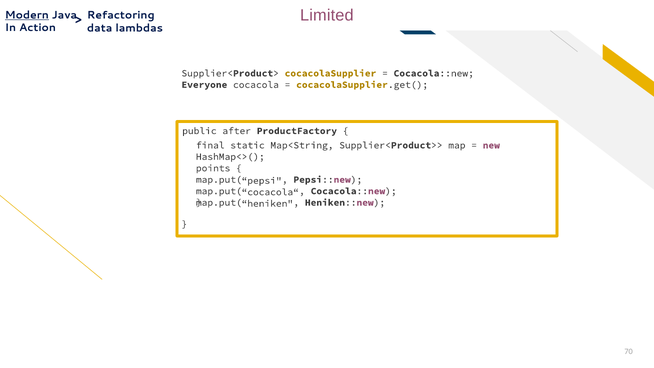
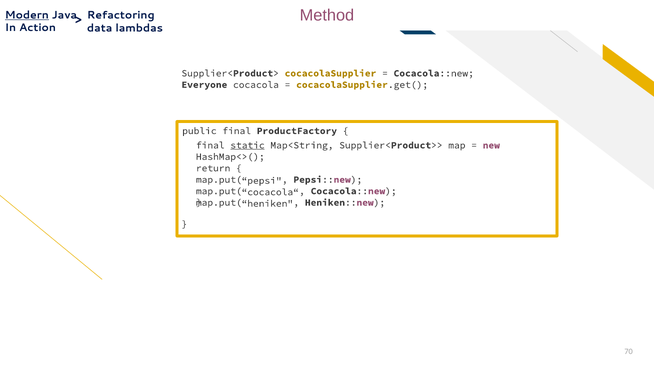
Limited: Limited -> Method (327, 15)
public after: after -> final (237, 131)
static underline: none -> present (247, 145)
points: points -> return (213, 168)
